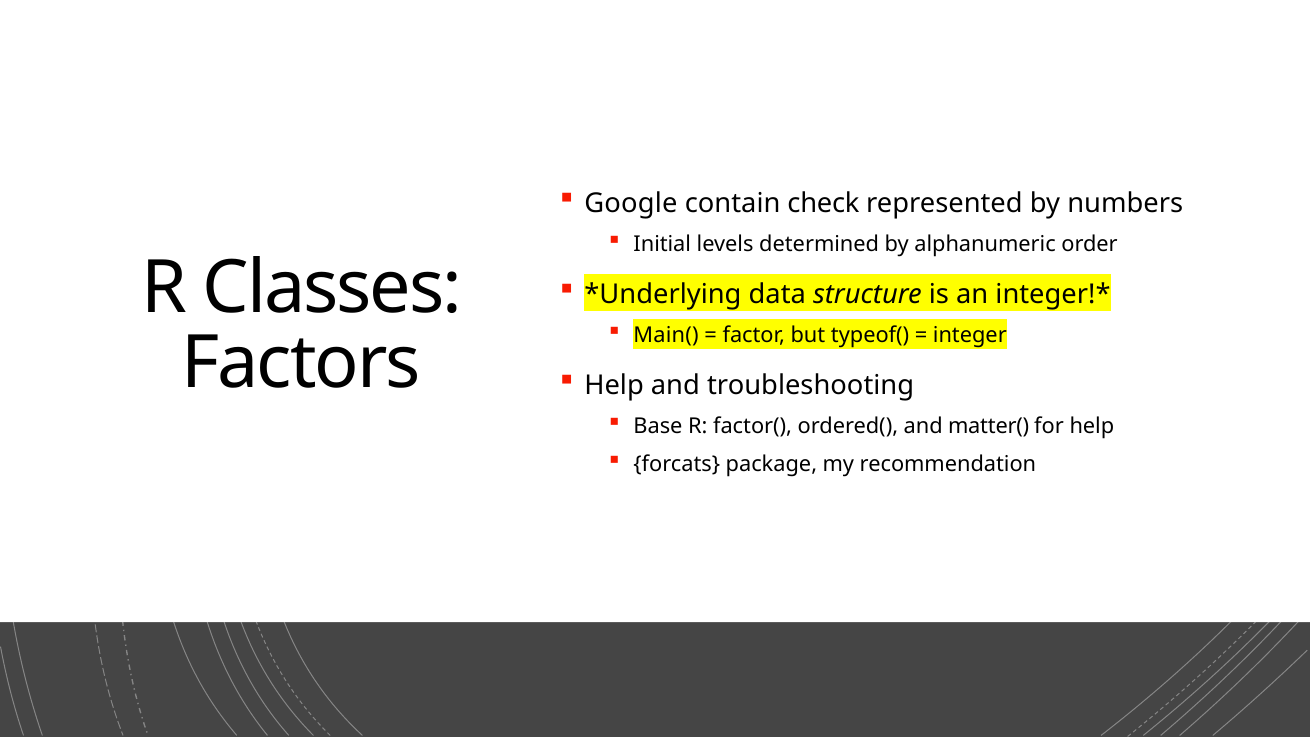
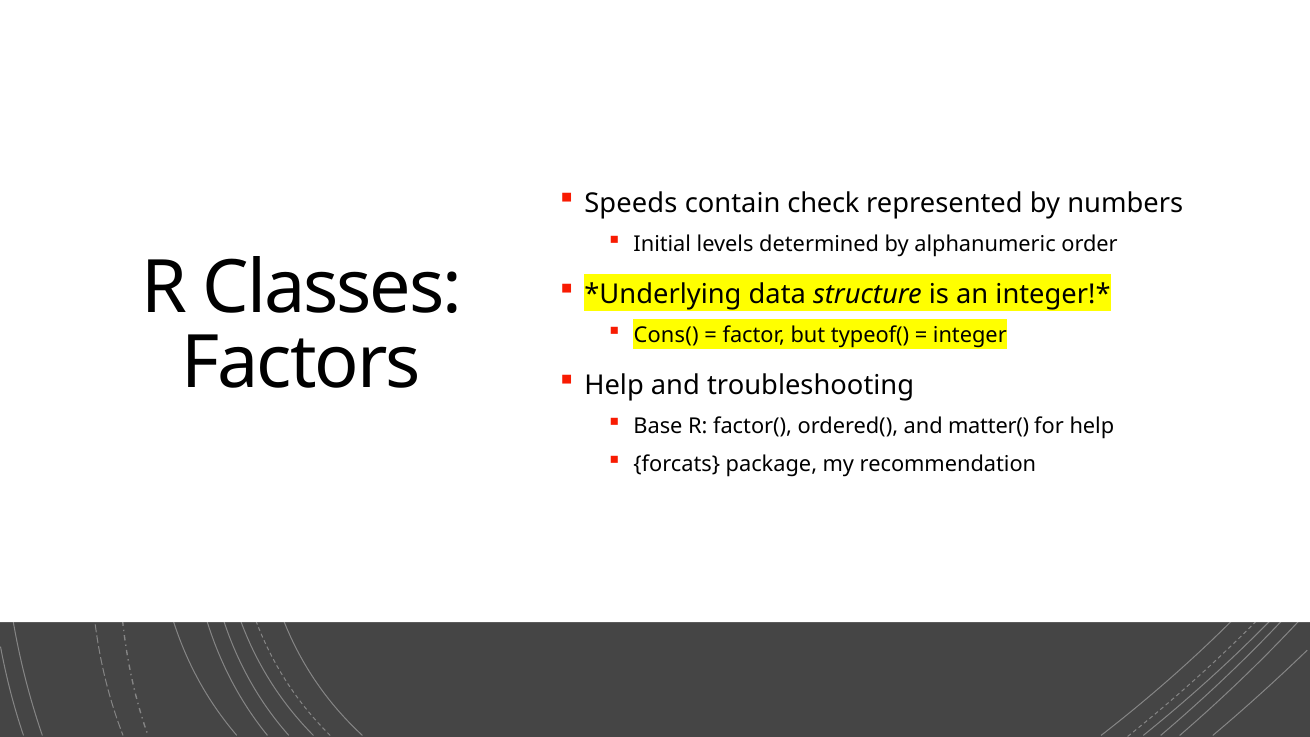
Google: Google -> Speeds (631, 203)
Main(: Main( -> Cons( (666, 335)
